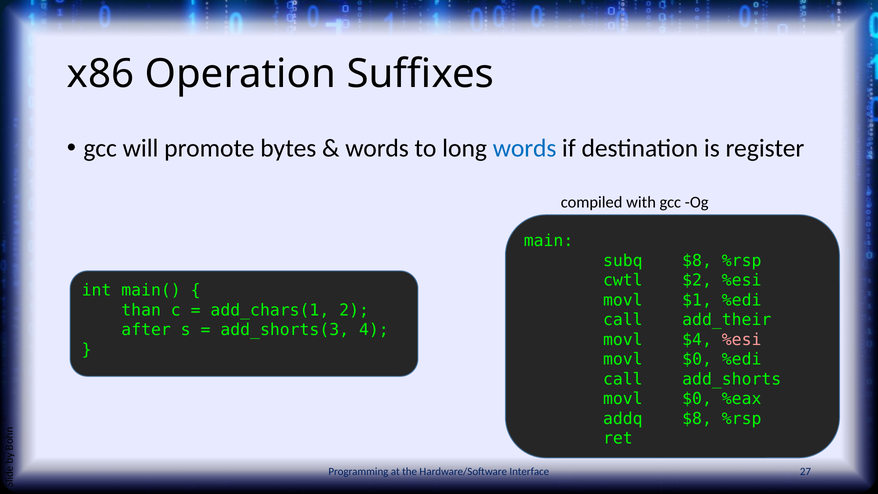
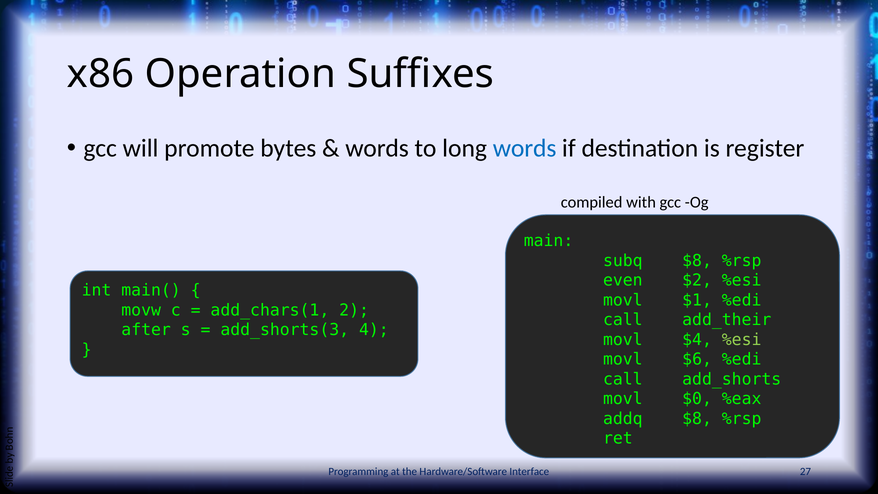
cwtl: cwtl -> even (623, 280)
than: than -> movw (141, 310)
%esi colour: pink -> light green (742, 340)
$0: $0 -> $6 (697, 359)
